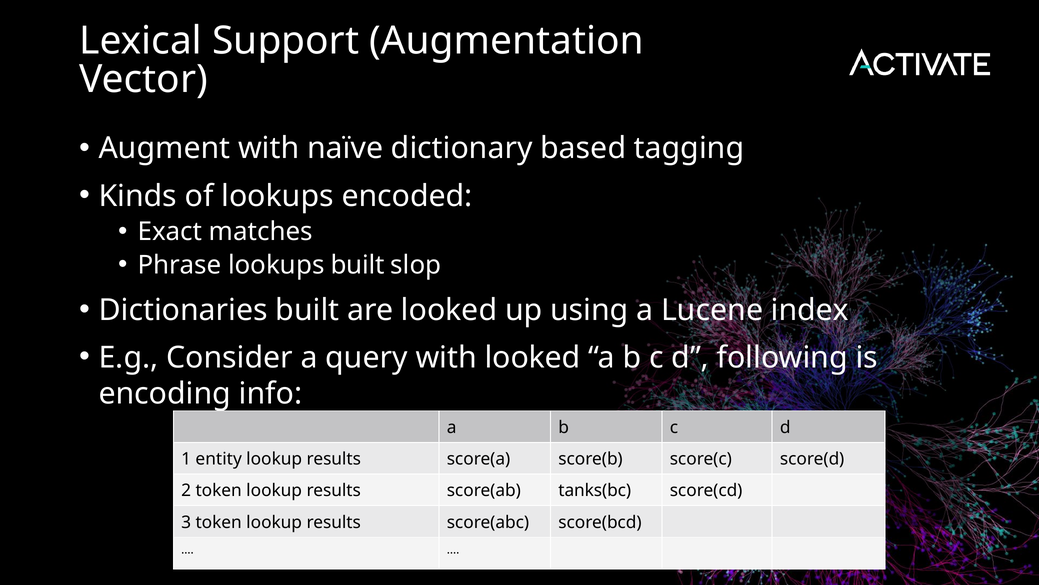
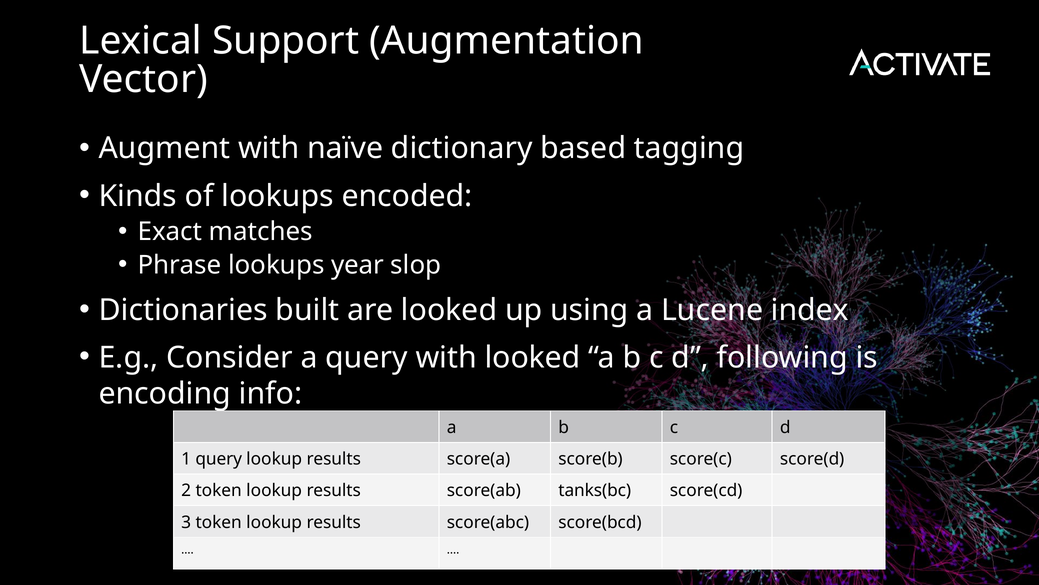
lookups built: built -> year (357, 265)
1 entity: entity -> query (219, 459)
